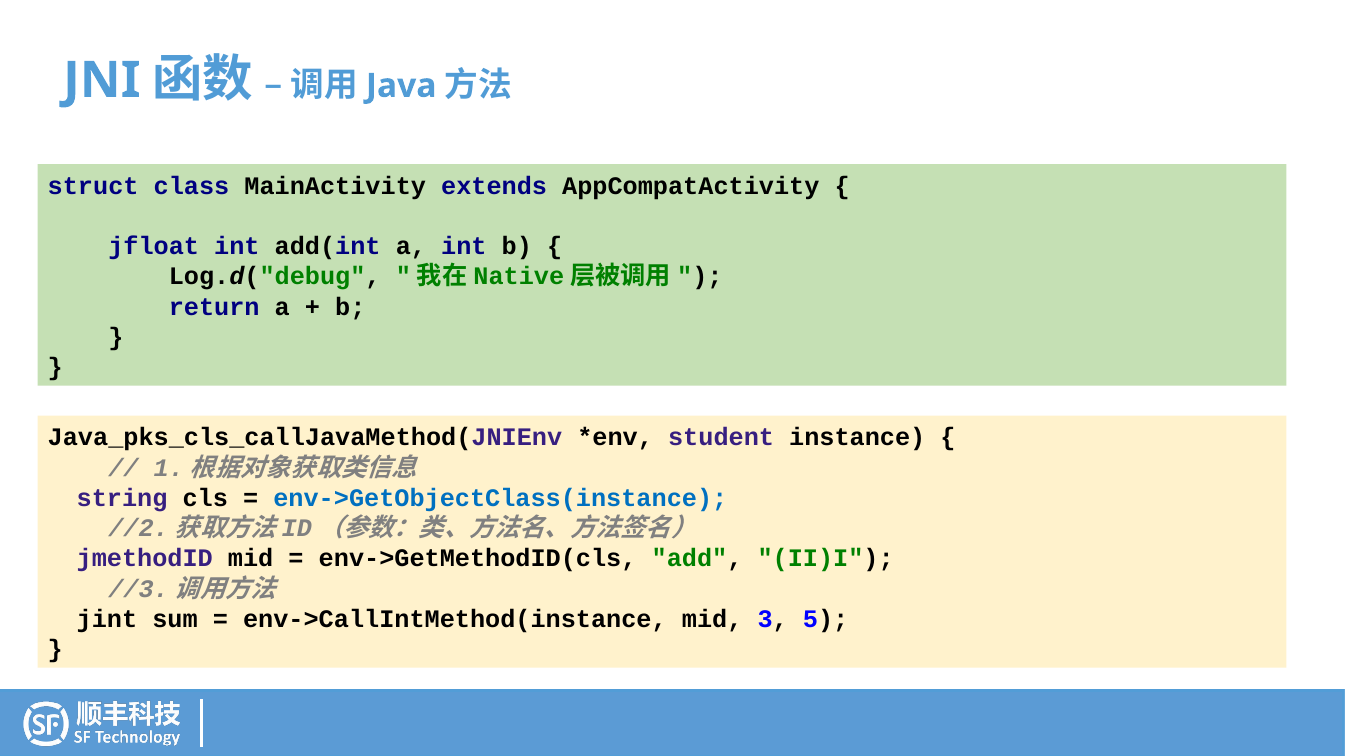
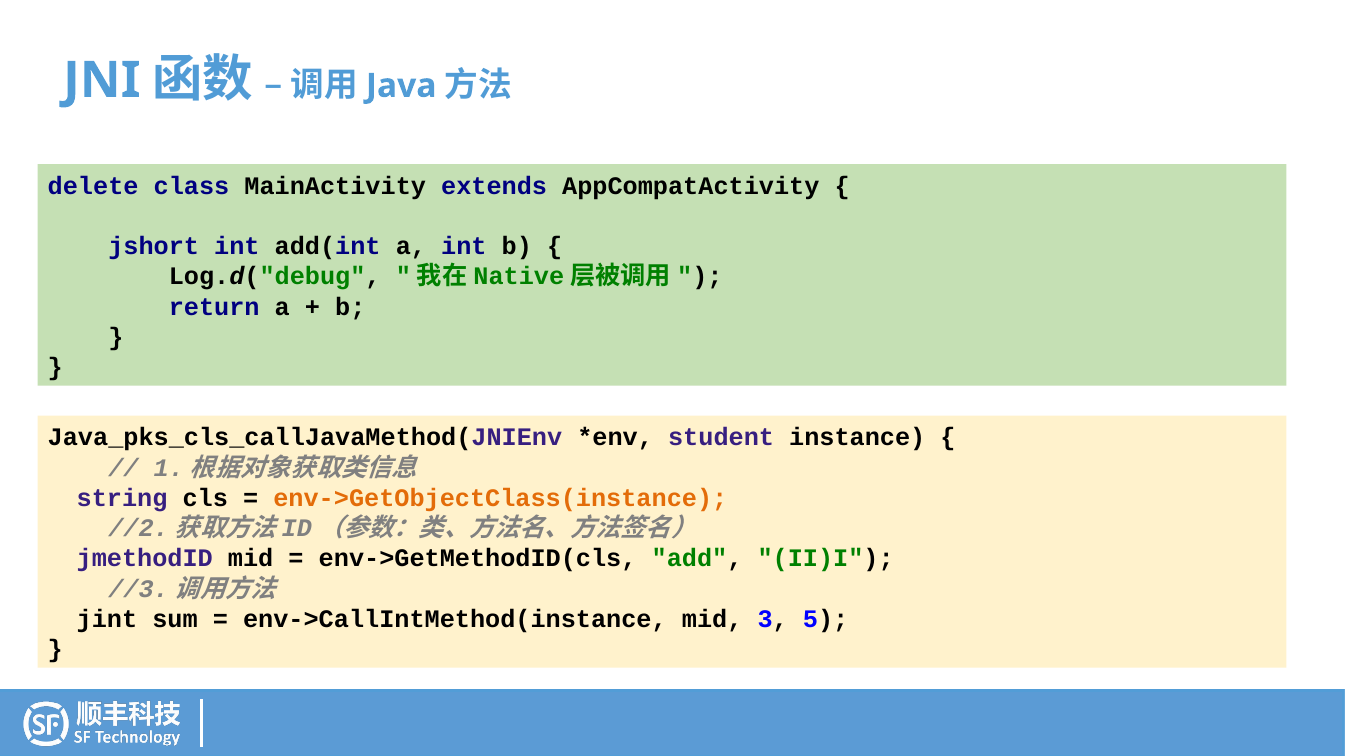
struct: struct -> delete (93, 186)
jfloat: jfloat -> jshort (154, 247)
env->GetObjectClass(instance colour: blue -> orange (500, 498)
